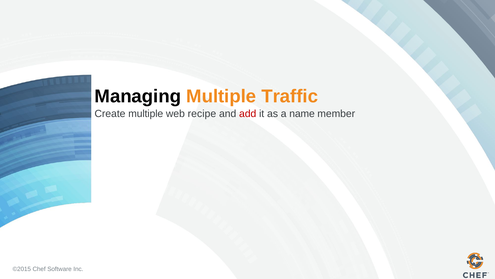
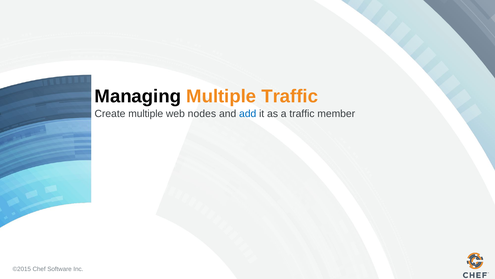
recipe: recipe -> nodes (202, 113)
add colour: red -> blue (248, 113)
a name: name -> traffic (302, 113)
